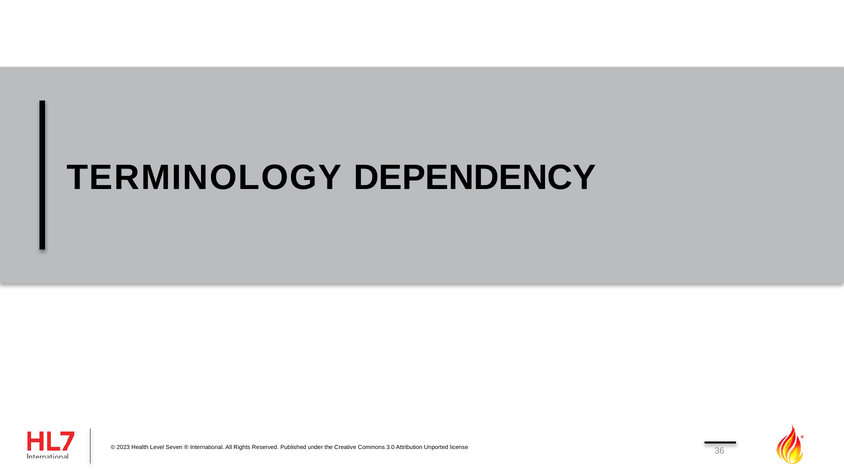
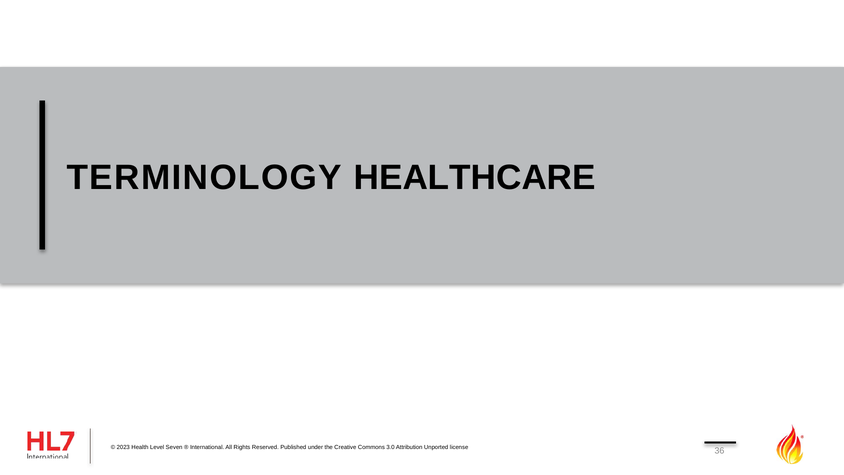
DEPENDENCY: DEPENDENCY -> HEALTHCARE (475, 178)
